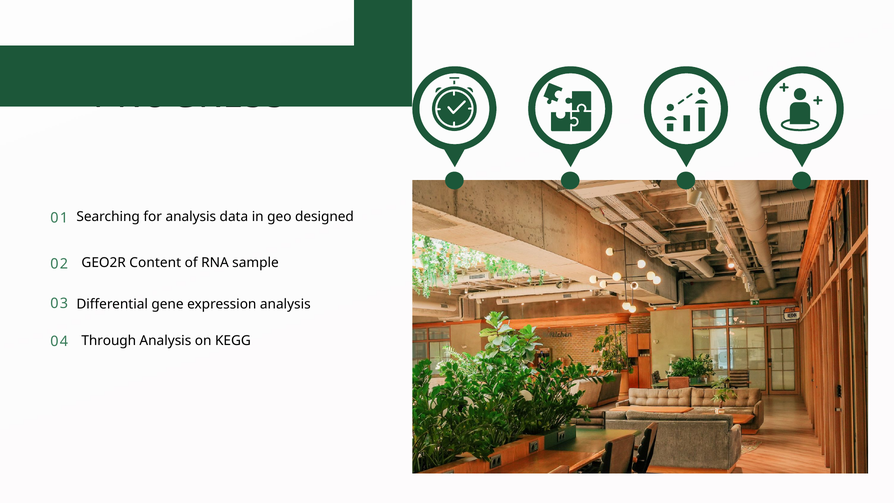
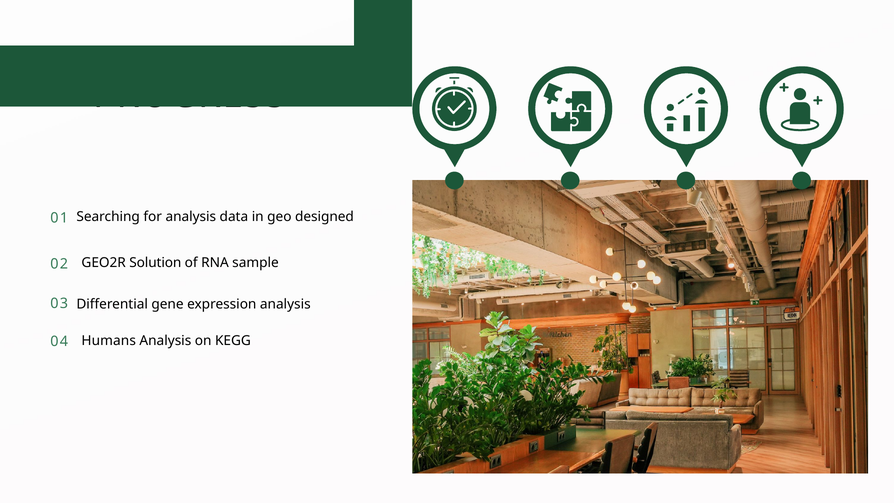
Content: Content -> Solution (155, 263)
Through: Through -> Humans (109, 341)
